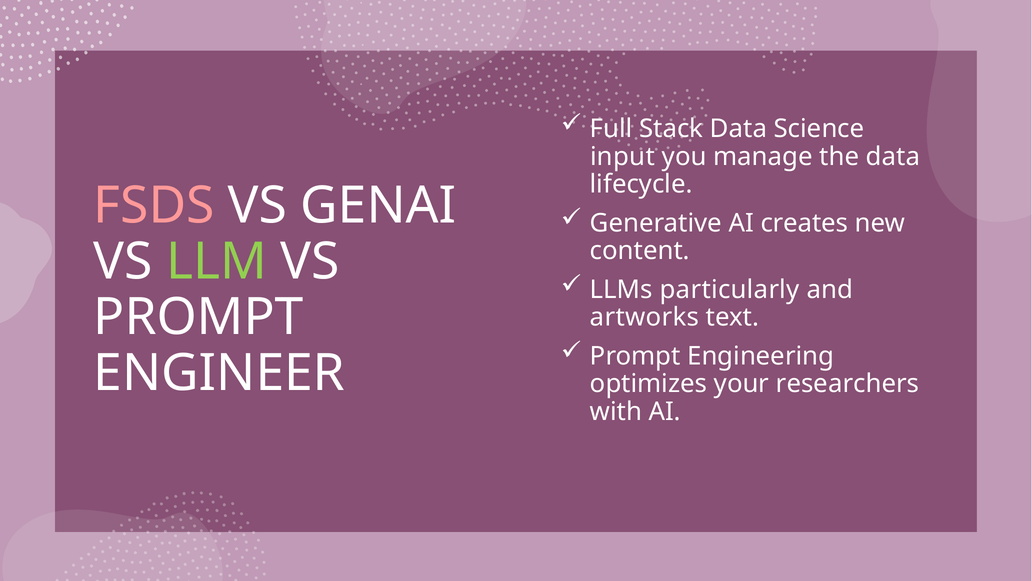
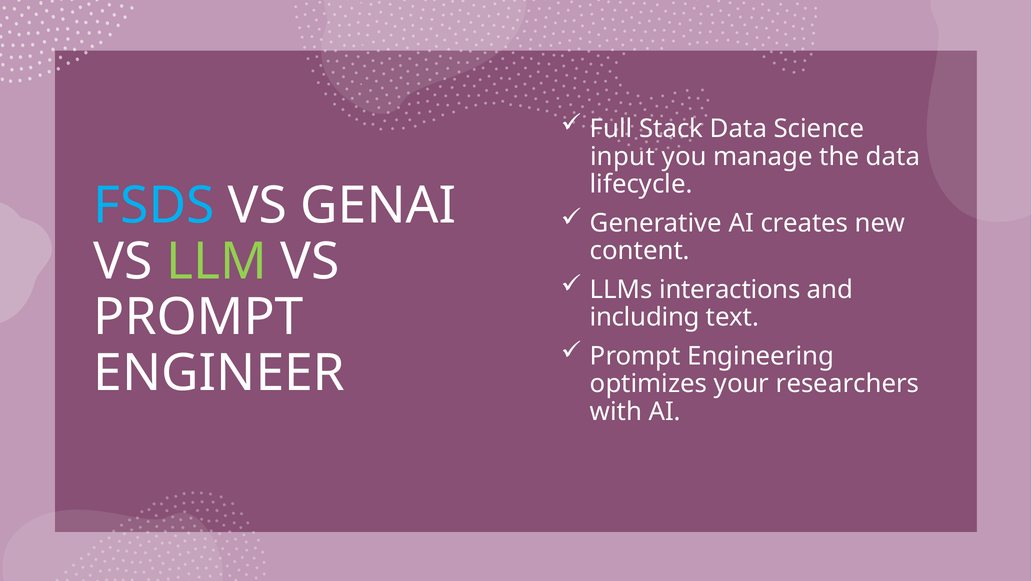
FSDS colour: pink -> light blue (154, 206)
particularly: particularly -> interactions (730, 289)
artworks: artworks -> including (645, 317)
